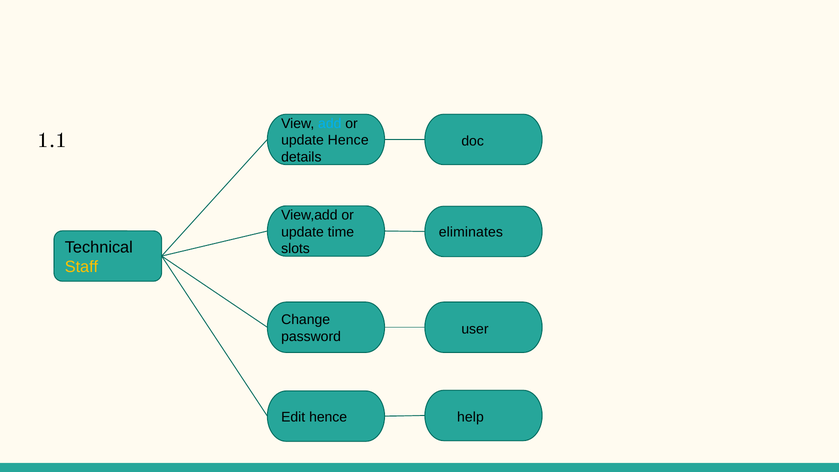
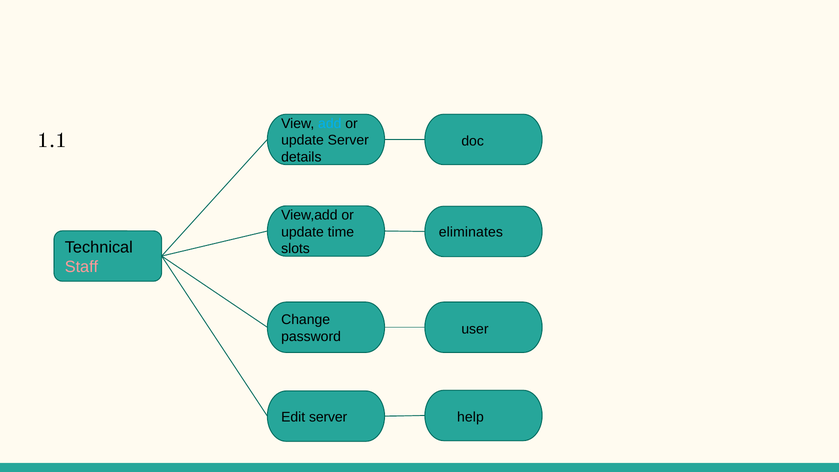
update Hence: Hence -> Server (348, 140)
Staff colour: yellow -> pink (81, 267)
Edit hence: hence -> server (328, 417)
